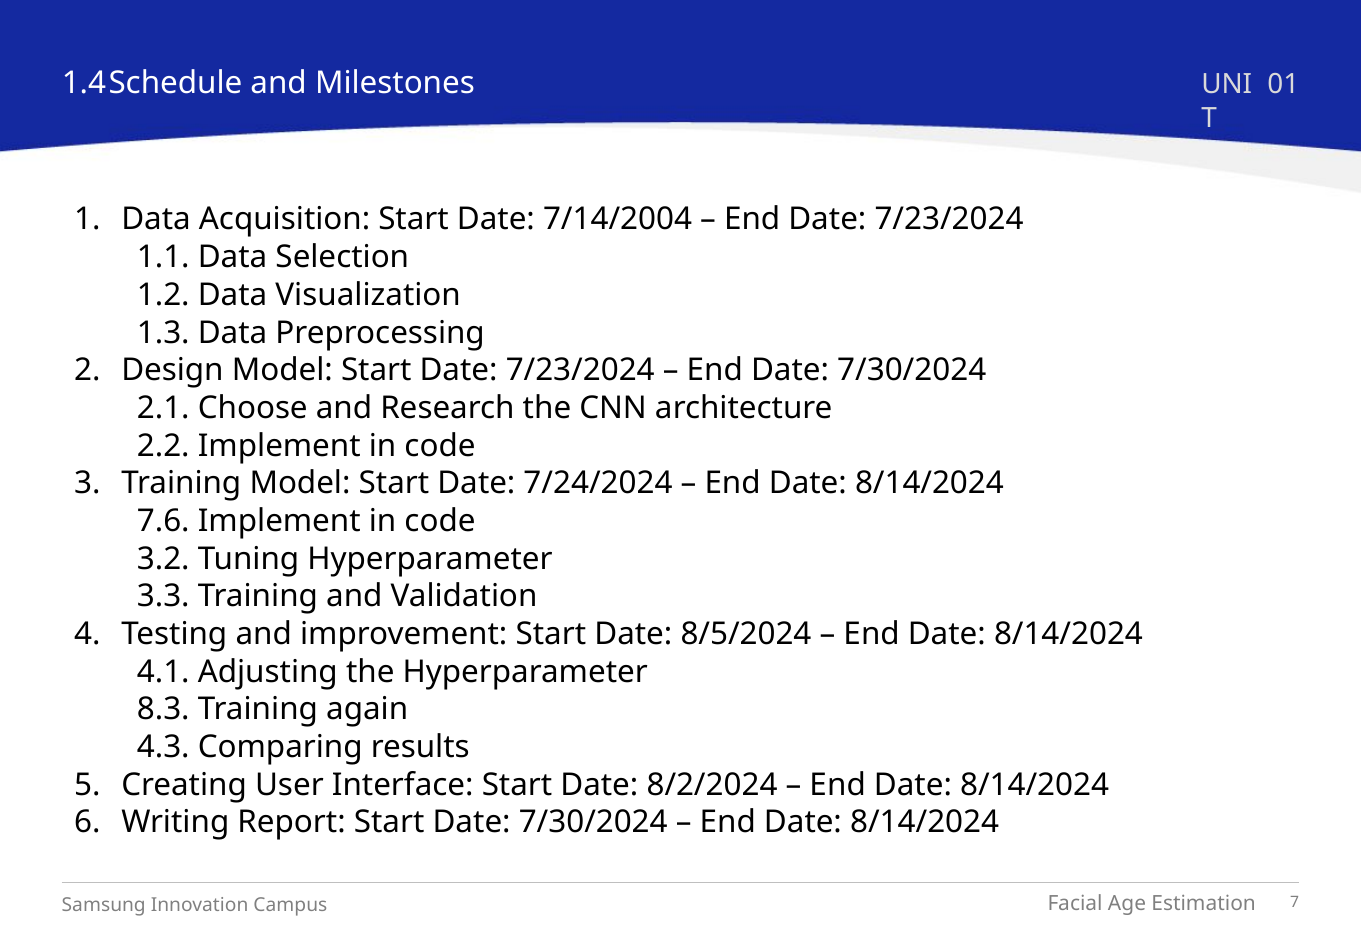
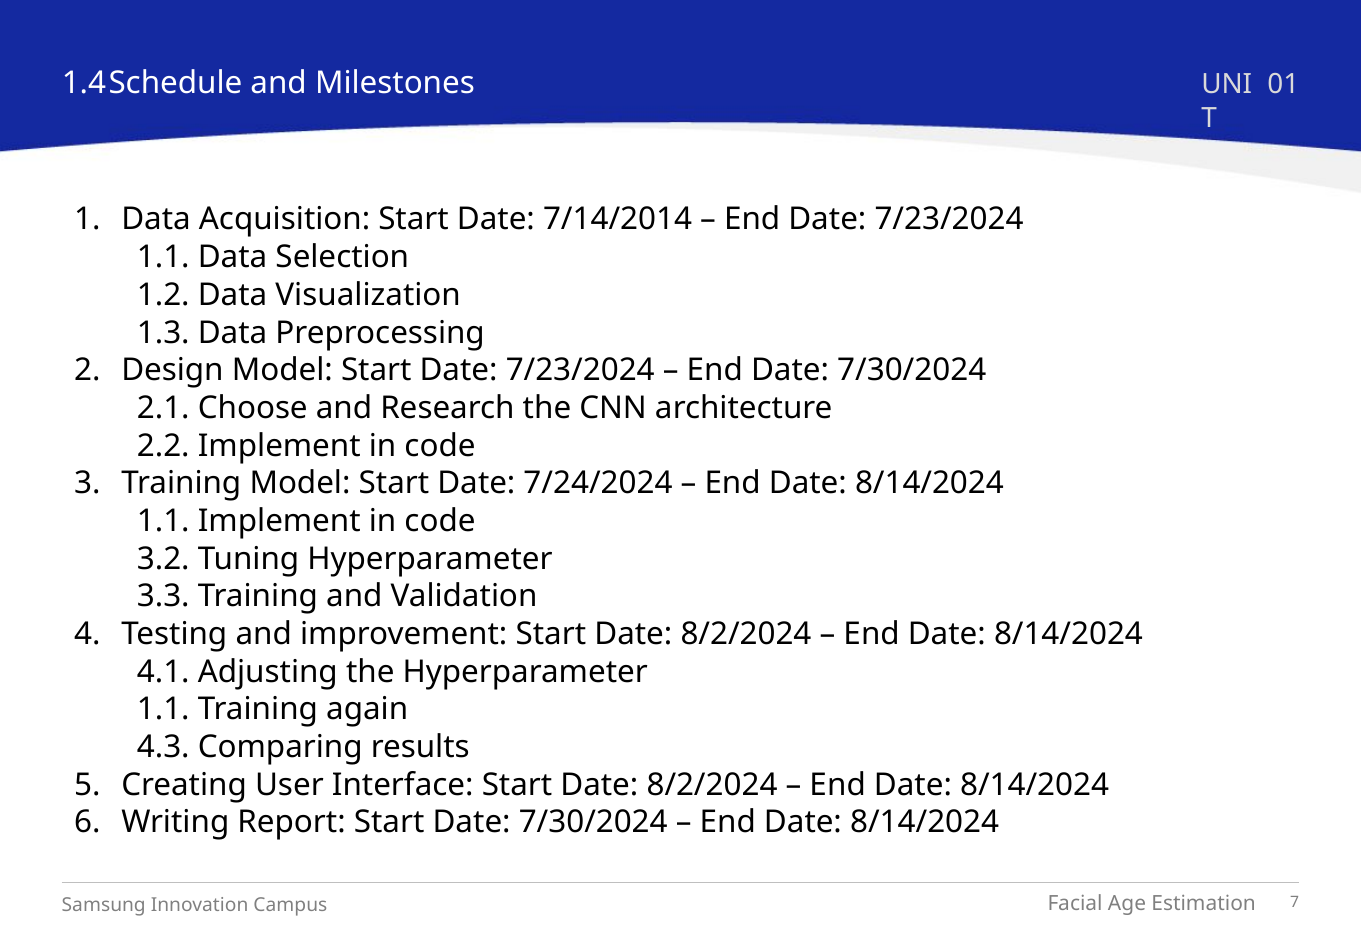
7/14/2004: 7/14/2004 -> 7/14/2014 (618, 220)
7.6: 7.6 -> 1.1 (163, 521)
improvement Start Date 8/5/2024: 8/5/2024 -> 8/2/2024 (746, 634)
8.3: 8.3 -> 1.1 (163, 710)
